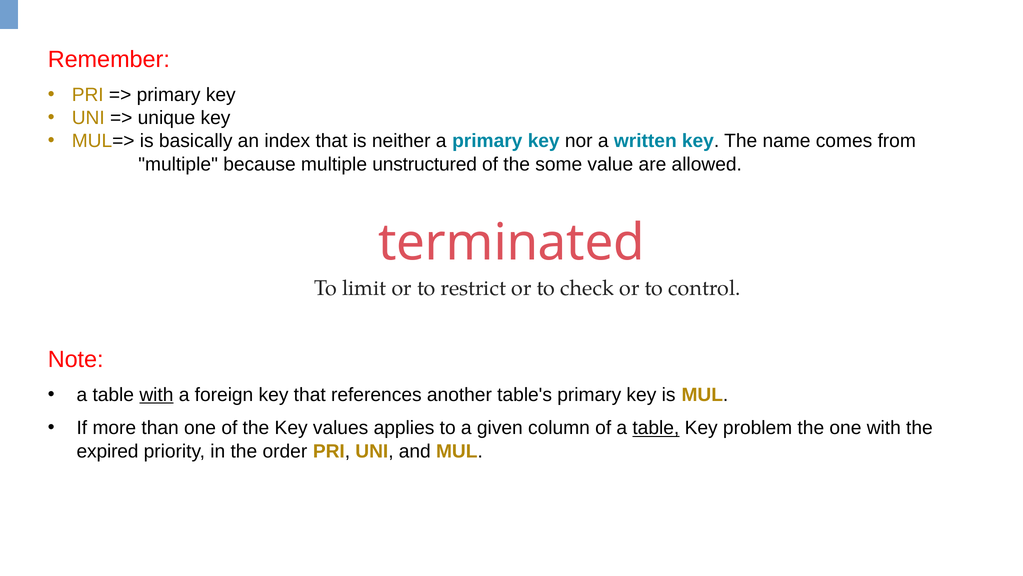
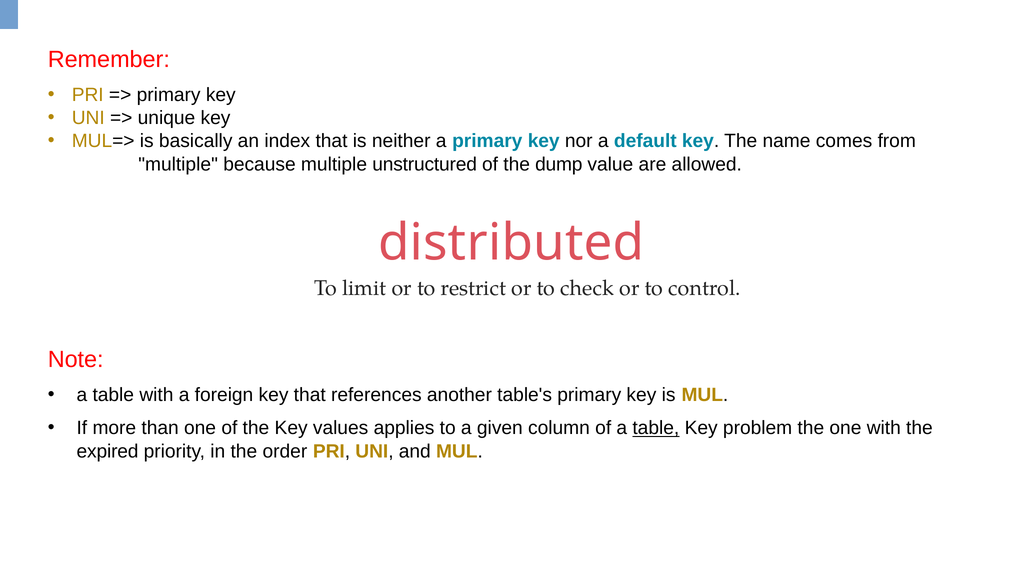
written: written -> default (645, 141)
some: some -> dump (559, 164)
terminated: terminated -> distributed (511, 242)
with underline: present -> none (156, 395)
